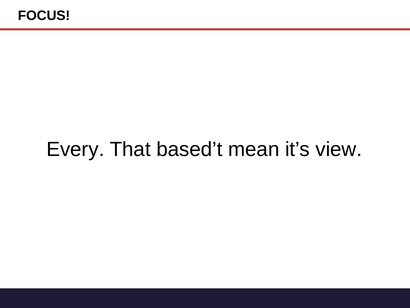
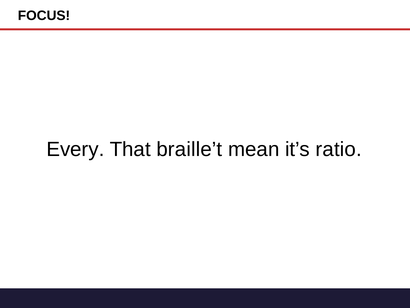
based’t: based’t -> braille’t (189, 149)
view: view -> ratio (339, 149)
